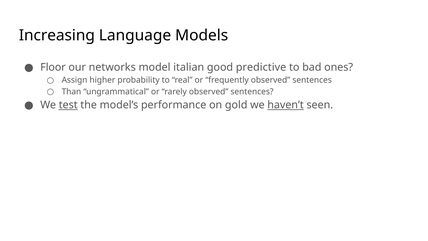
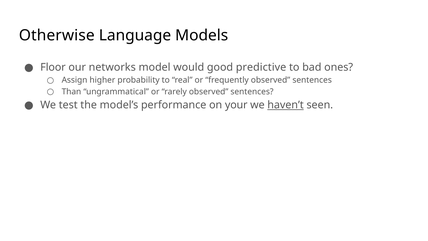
Increasing: Increasing -> Otherwise (57, 35)
italian: italian -> would (189, 67)
test underline: present -> none (68, 105)
gold: gold -> your (236, 105)
